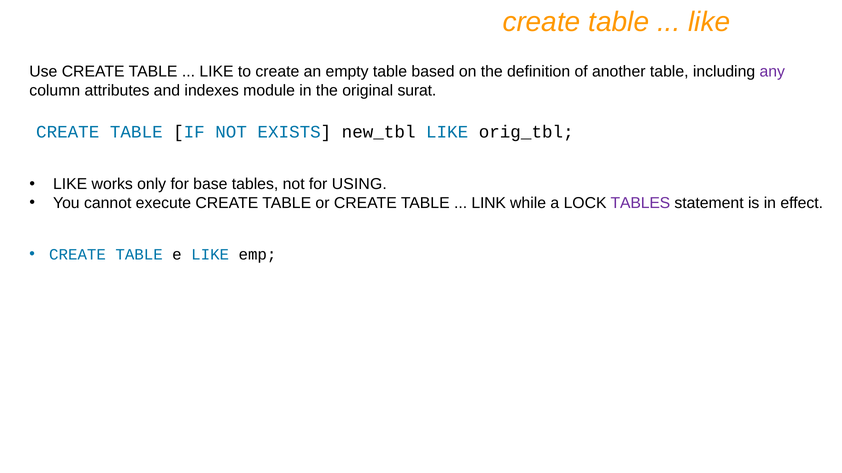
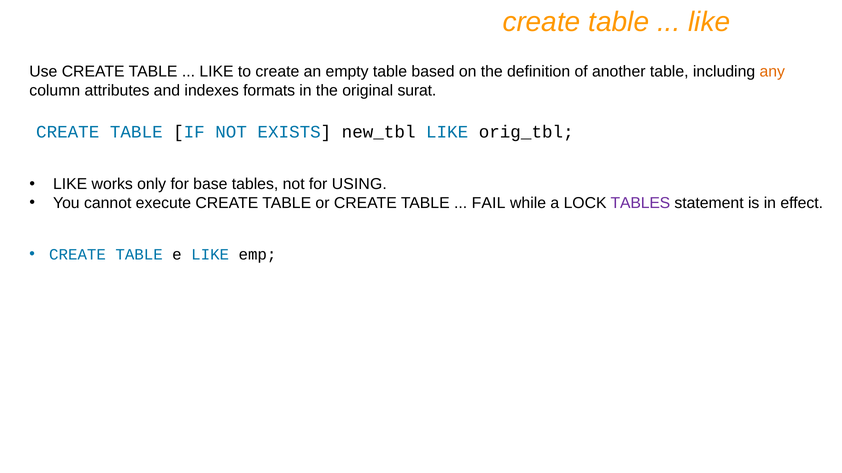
any colour: purple -> orange (772, 72)
module: module -> formats (269, 90)
LINK: LINK -> FAIL (489, 203)
